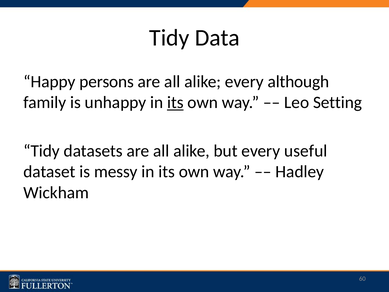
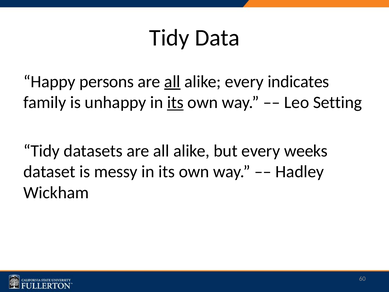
all underline: none -> present (172, 82)
although: although -> indicates (298, 82)
useful: useful -> weeks (306, 151)
